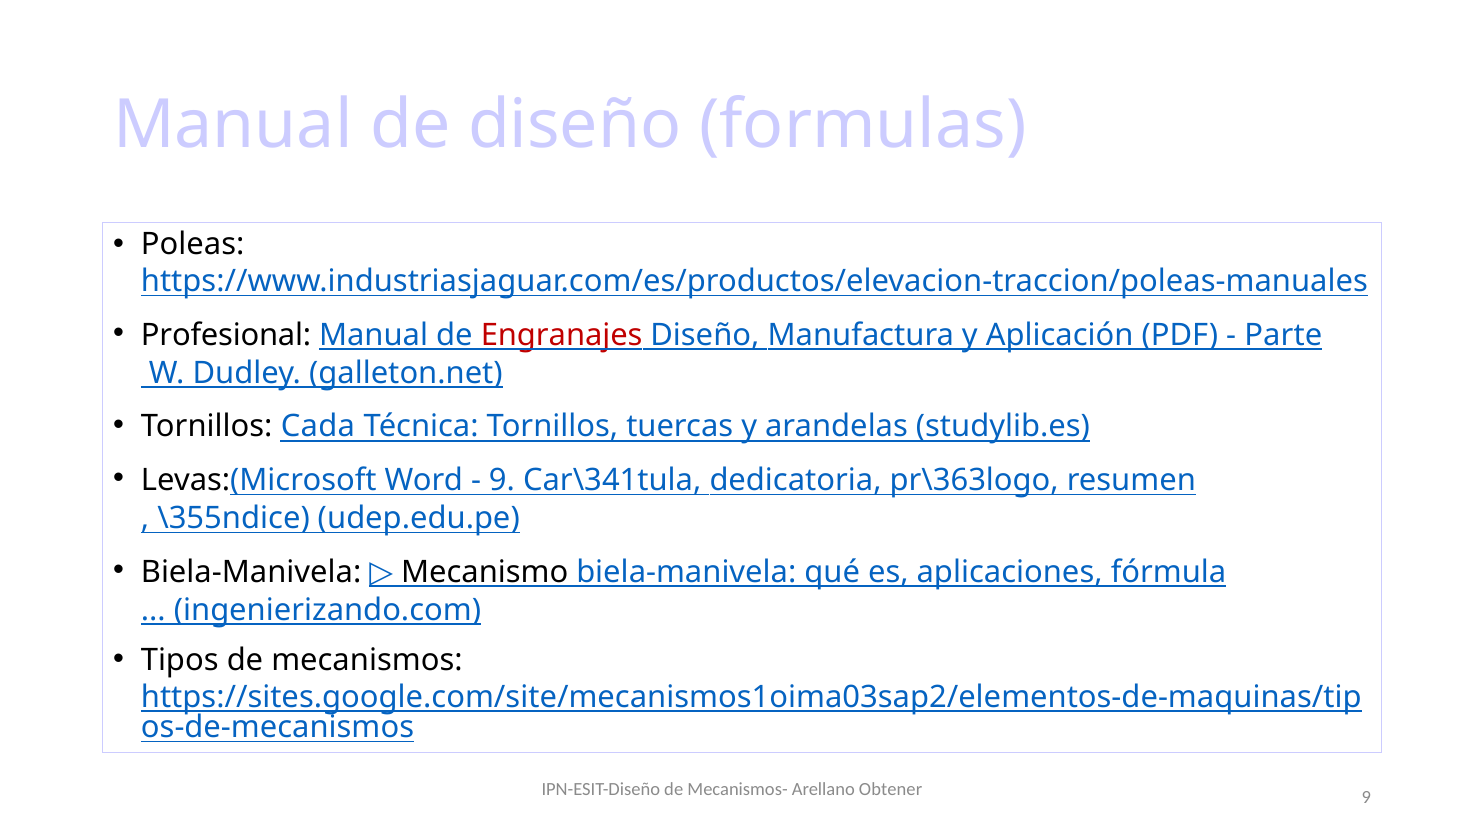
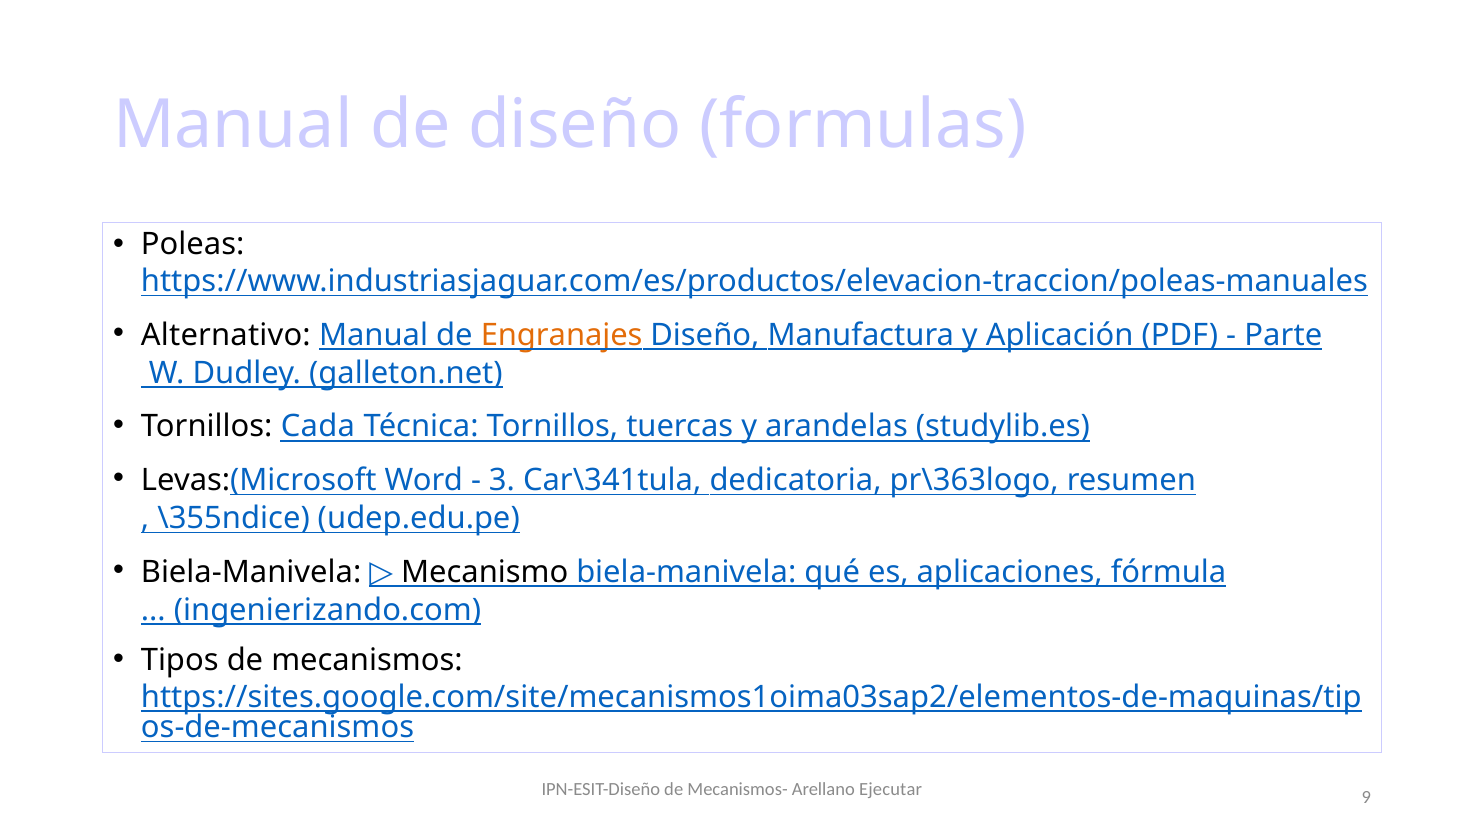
Profesional: Profesional -> Alternativo (226, 335)
Engranajes colour: red -> orange (562, 335)
9: 9 -> 3 (502, 480)
Obtener: Obtener -> Ejecutar (891, 789)
